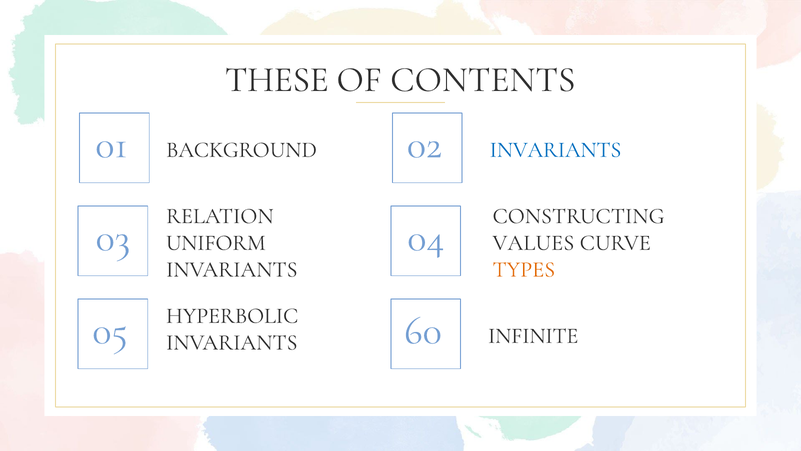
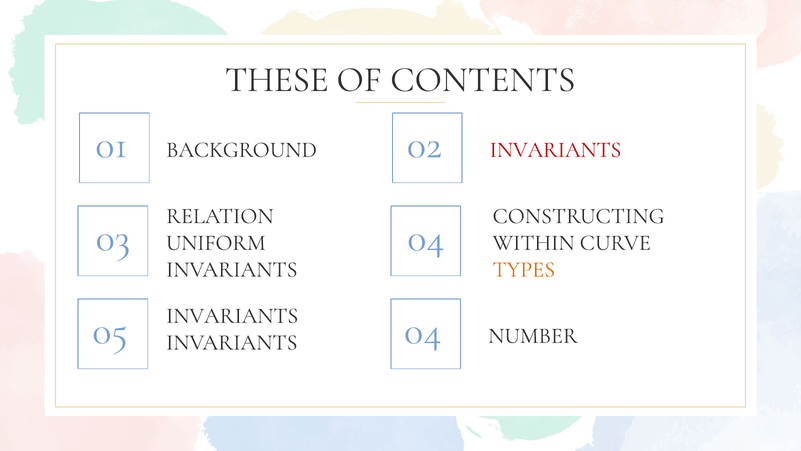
INVARIANTS colour: blue -> red (555, 149)
VALUES: VALUES -> WITHIN (534, 242)
HYPERBOLIC: HYPERBOLIC -> INVARIANTS (232, 315)
05 60: 60 -> 04 (423, 330)
INFINITE: INFINITE -> NUMBER (533, 335)
